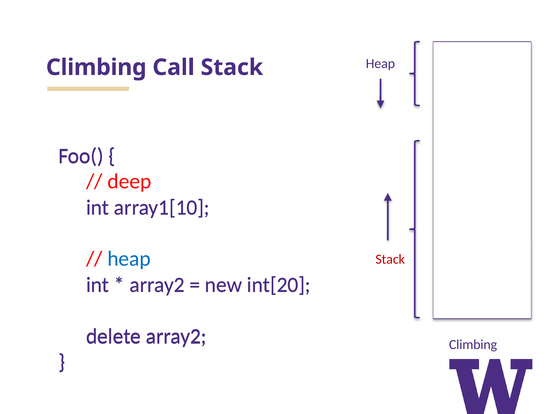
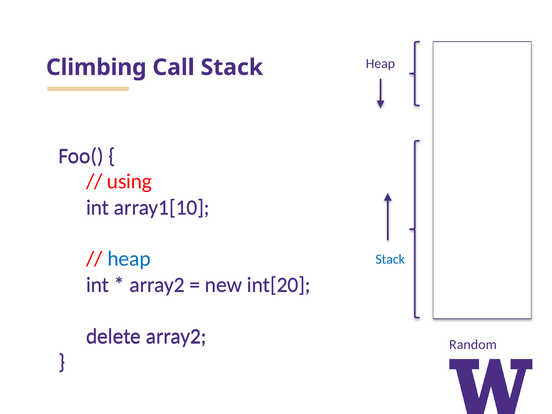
deep: deep -> using (130, 181)
Stack colour: red -> blue (390, 259)
Climbing: Climbing -> Random (473, 345)
